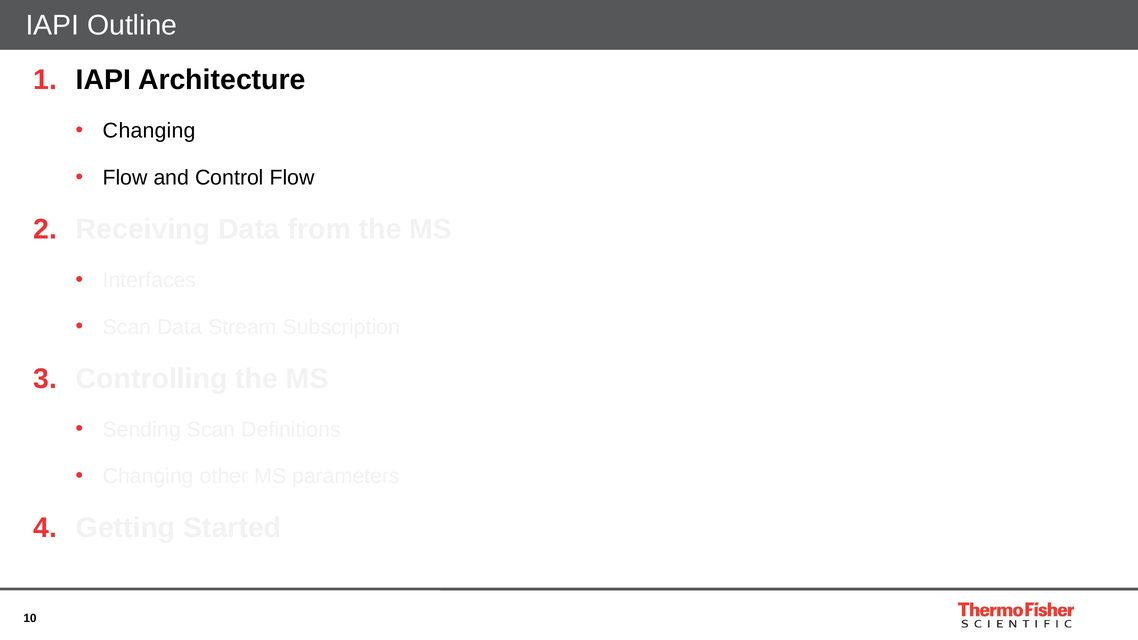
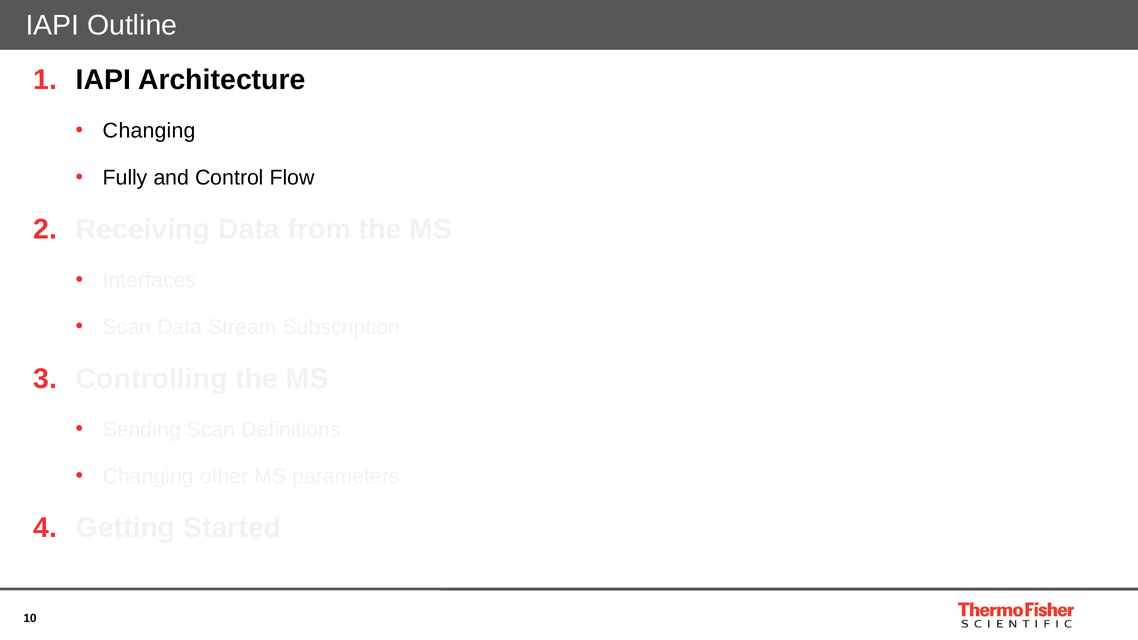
Flow: Flow -> Fully (125, 178)
